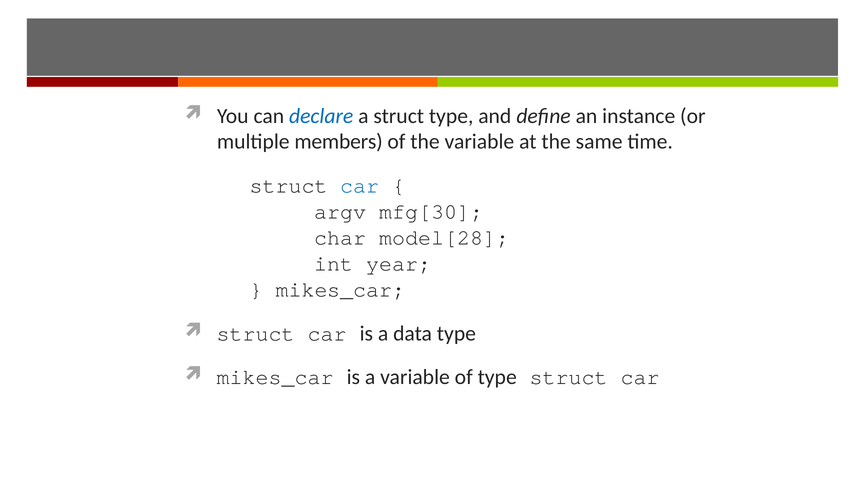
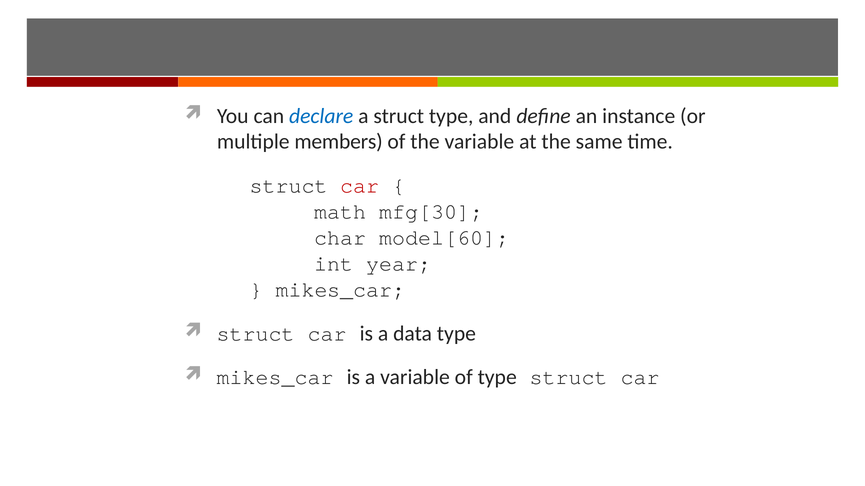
car colour: blue -> red (360, 186)
argv: argv -> math (340, 212)
model[28: model[28 -> model[60 (444, 238)
